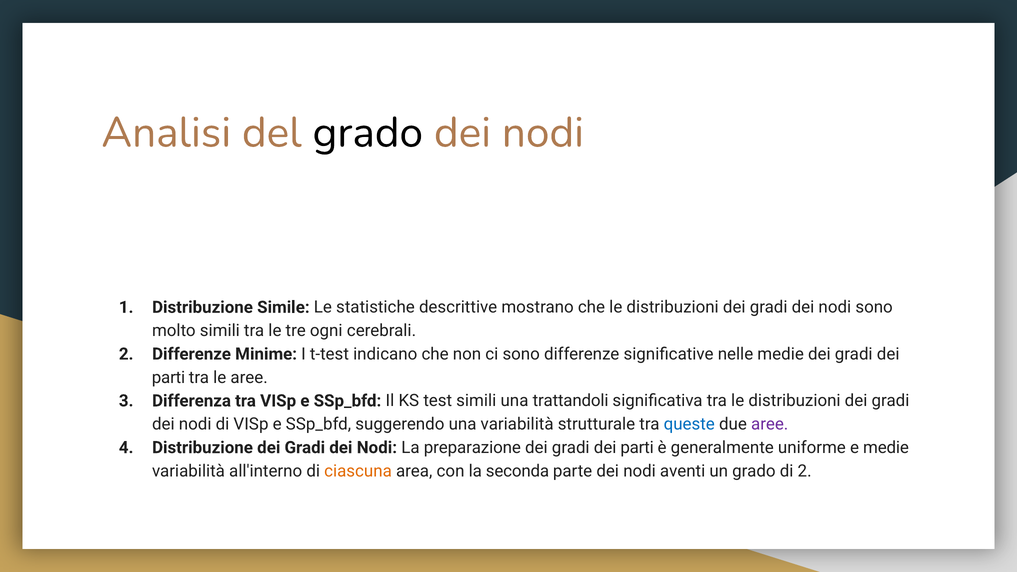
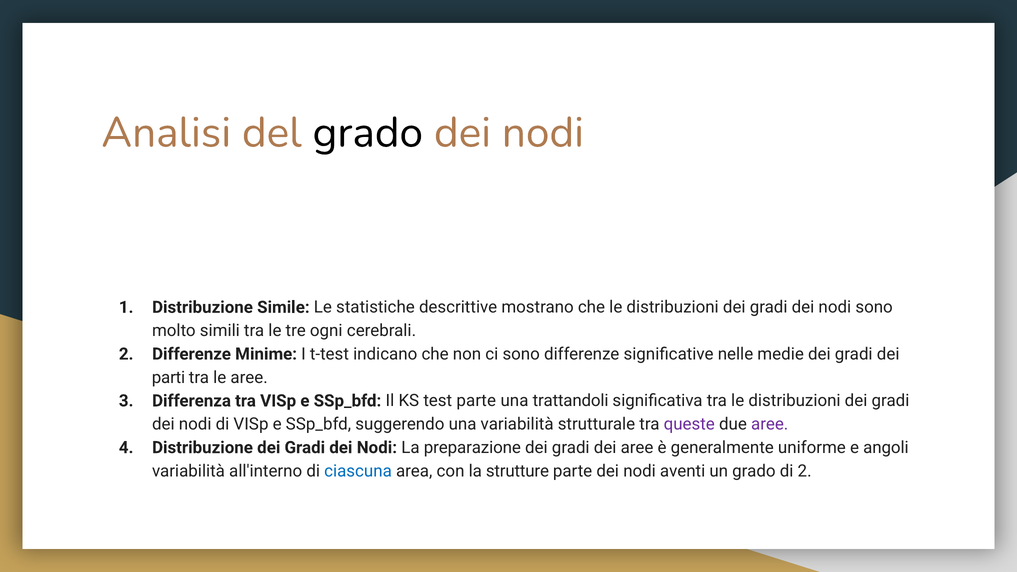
test simili: simili -> parte (476, 401)
queste colour: blue -> purple (689, 424)
parti: parti -> aree (637, 448)
e medie: medie -> angoli (886, 448)
ciascuna colour: orange -> blue (358, 471)
seconda: seconda -> strutture (517, 471)
